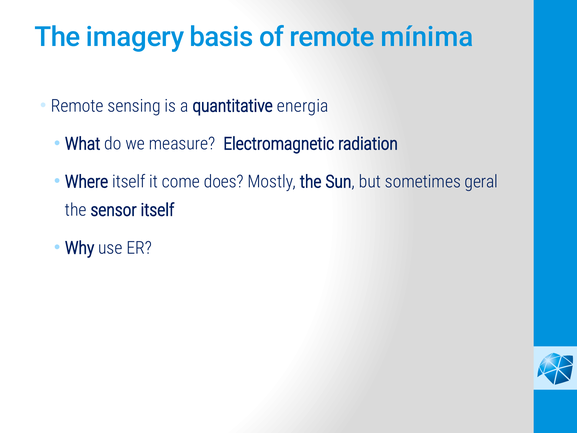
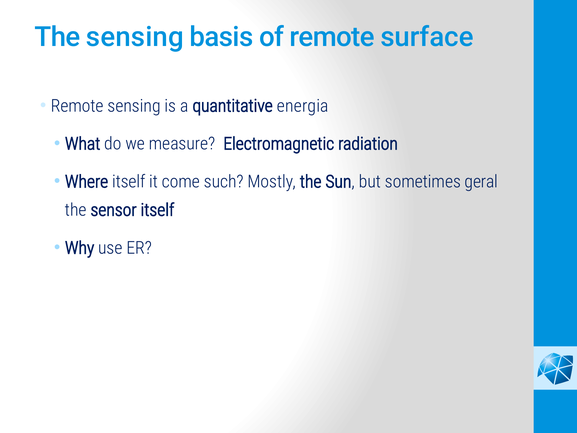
The imagery: imagery -> sensing (135, 37)
mínima: mínima -> surface (427, 37)
does: does -> such (224, 182)
